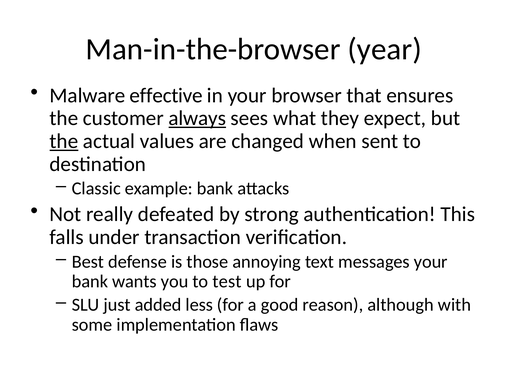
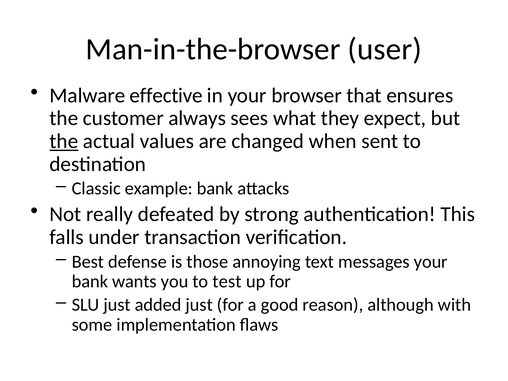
year: year -> user (385, 49)
always underline: present -> none (197, 118)
added less: less -> just (199, 305)
